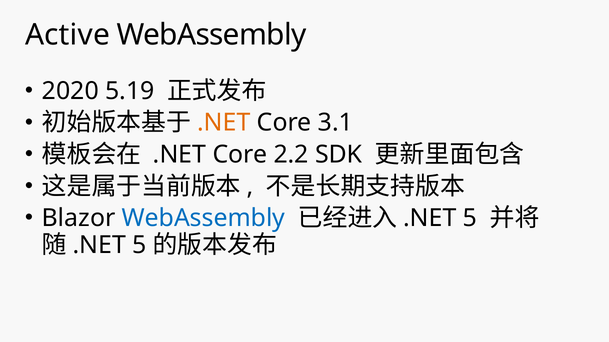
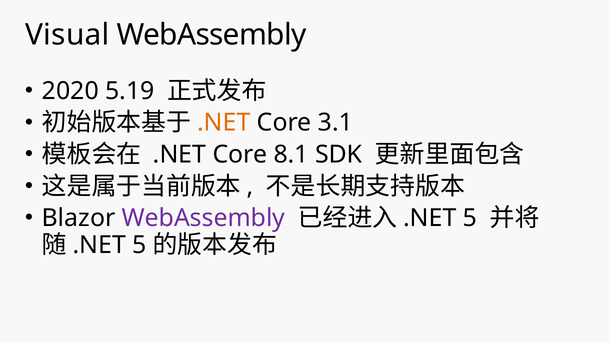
Active: Active -> Visual (67, 35)
2.2: 2.2 -> 8.1 (291, 155)
WebAssembly colour: blue -> purple (203, 218)
